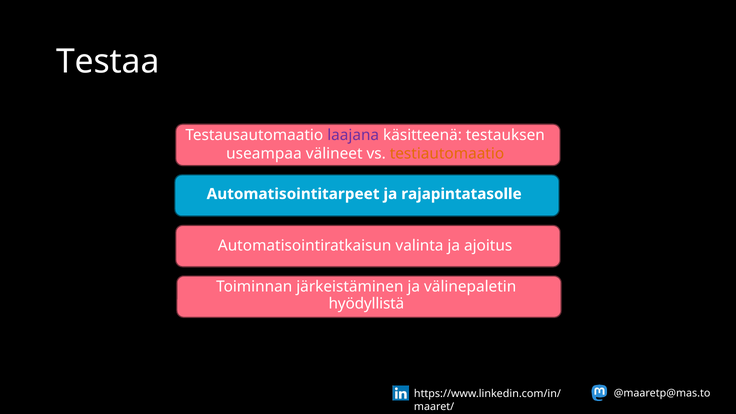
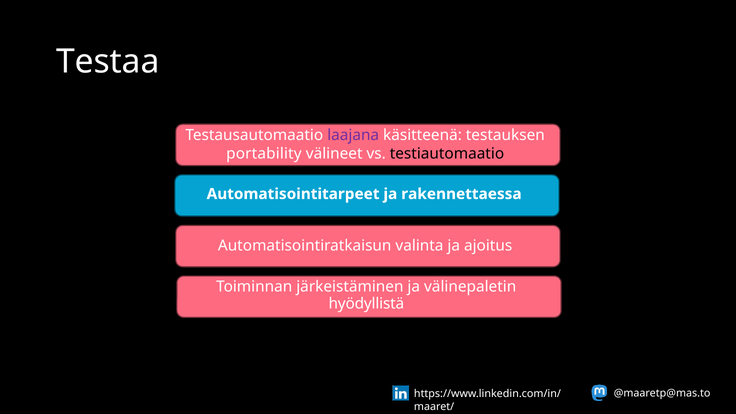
useampaa: useampaa -> portability (264, 154)
testiautomaatio colour: orange -> black (447, 154)
rajapintatasolle: rajapintatasolle -> rakennettaessa (461, 194)
